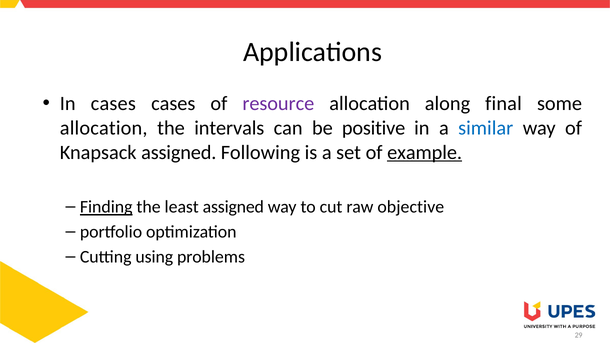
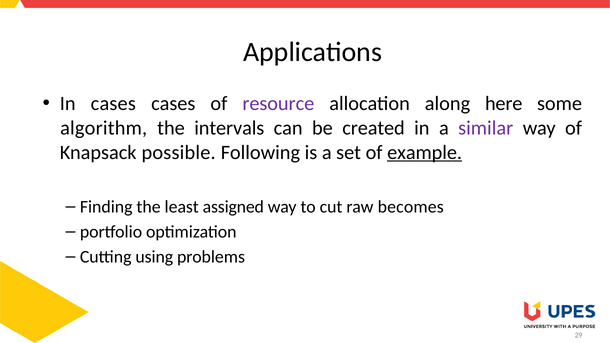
final: final -> here (504, 104)
allocation: allocation -> algorithm (104, 128)
positive: positive -> created (374, 128)
similar colour: blue -> purple (486, 128)
Knapsack assigned: assigned -> possible (179, 152)
Finding underline: present -> none (106, 207)
objective: objective -> becomes (411, 207)
